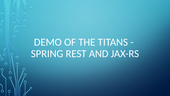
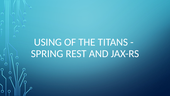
DEMO: DEMO -> USING (48, 42)
